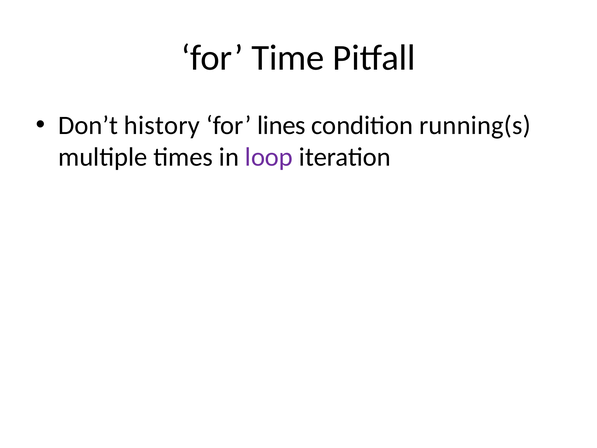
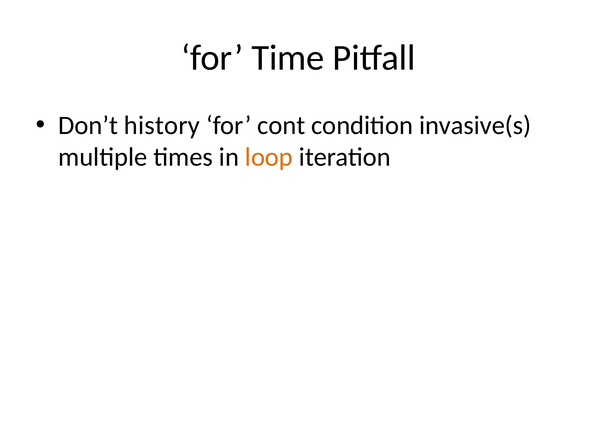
lines: lines -> cont (281, 125)
running(s: running(s -> invasive(s (475, 125)
loop colour: purple -> orange (269, 157)
